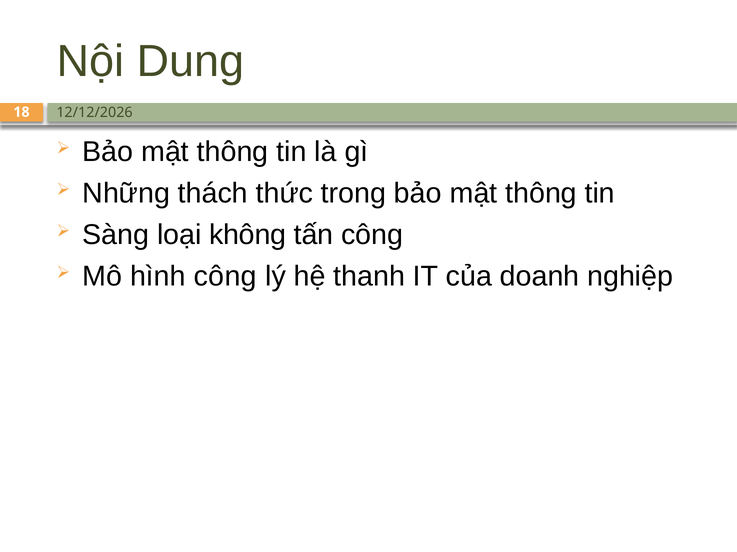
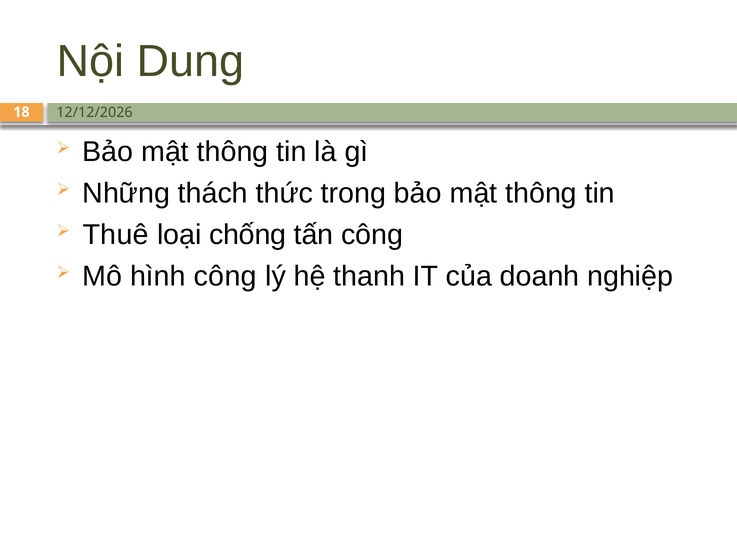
Sàng: Sàng -> Thuê (116, 235)
không: không -> chống (248, 235)
